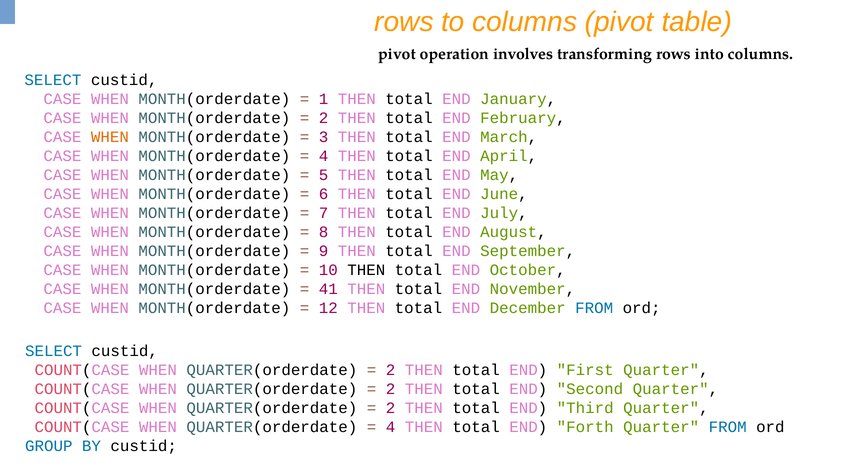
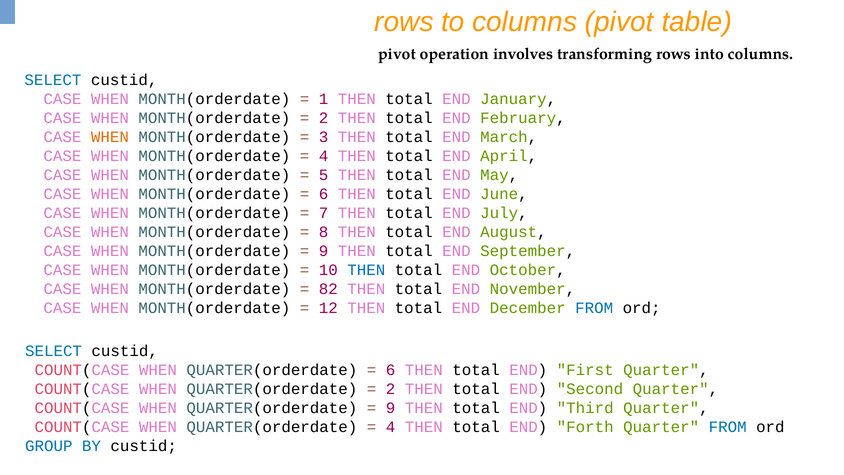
THEN colour: black -> blue (366, 270)
41: 41 -> 82 (328, 289)
2: 2 -> 6 (391, 370)
2: 2 -> 9 (391, 408)
